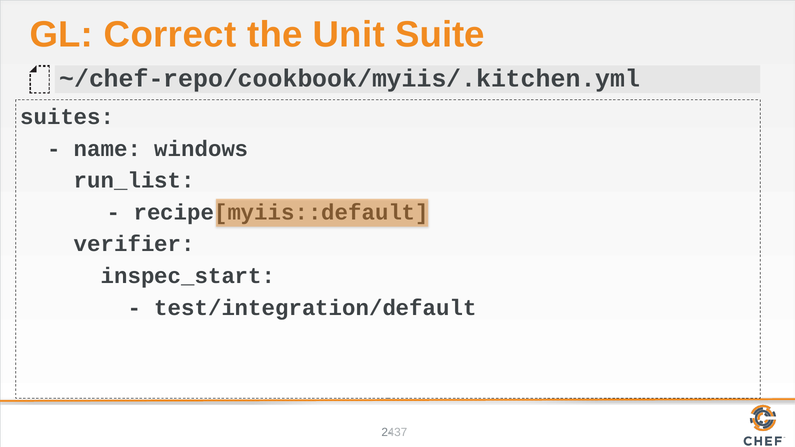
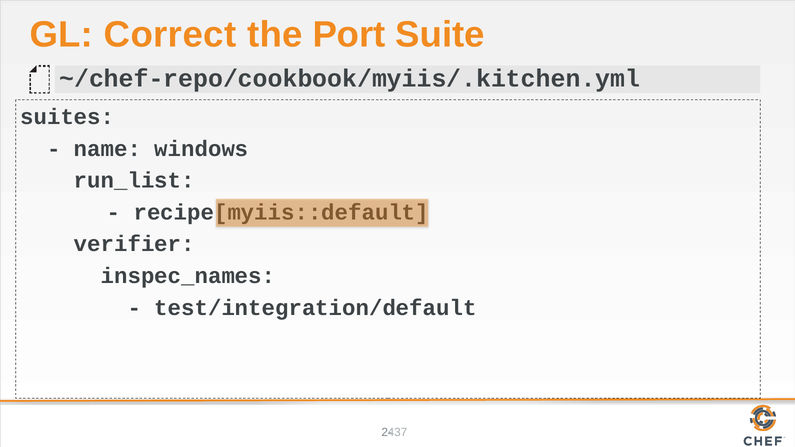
Unit: Unit -> Port (349, 35)
inspec_start: inspec_start -> inspec_names (188, 276)
